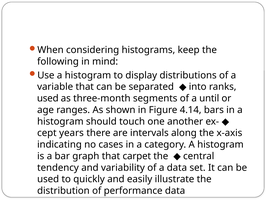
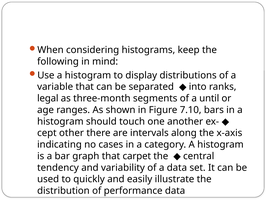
used: used -> legal (48, 98)
4.14: 4.14 -> 7.10 (191, 110)
years: years -> other (71, 133)
